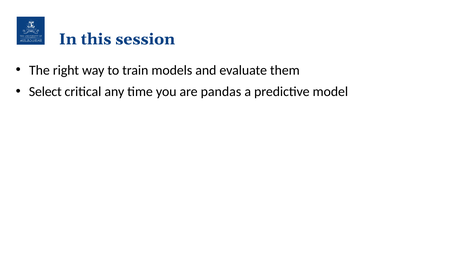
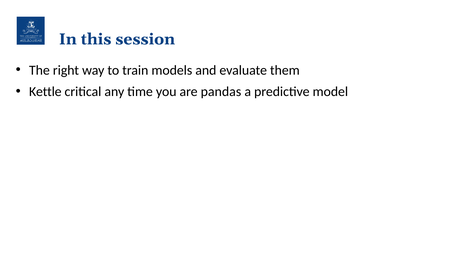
Select: Select -> Kettle (45, 92)
